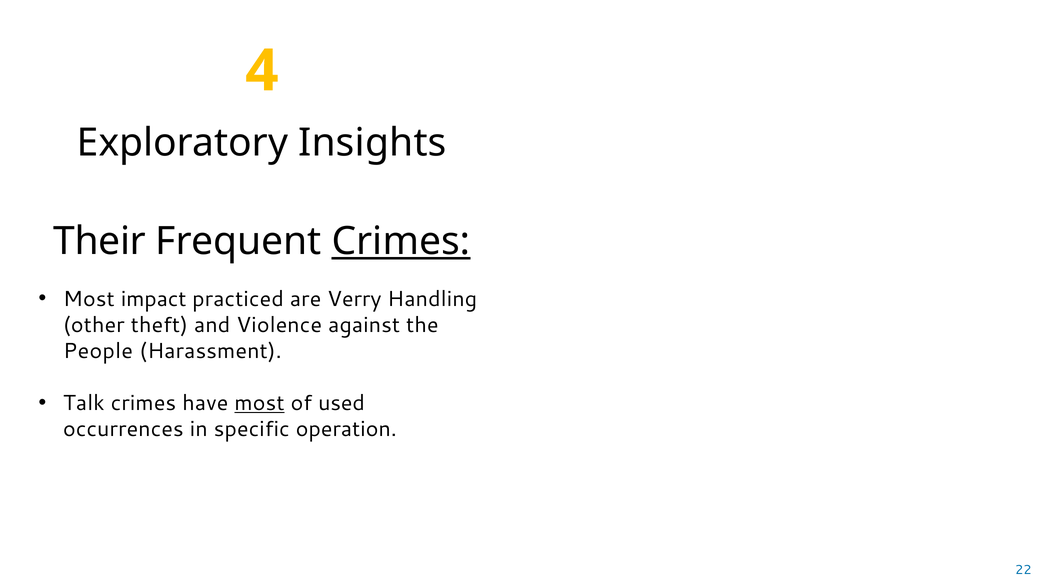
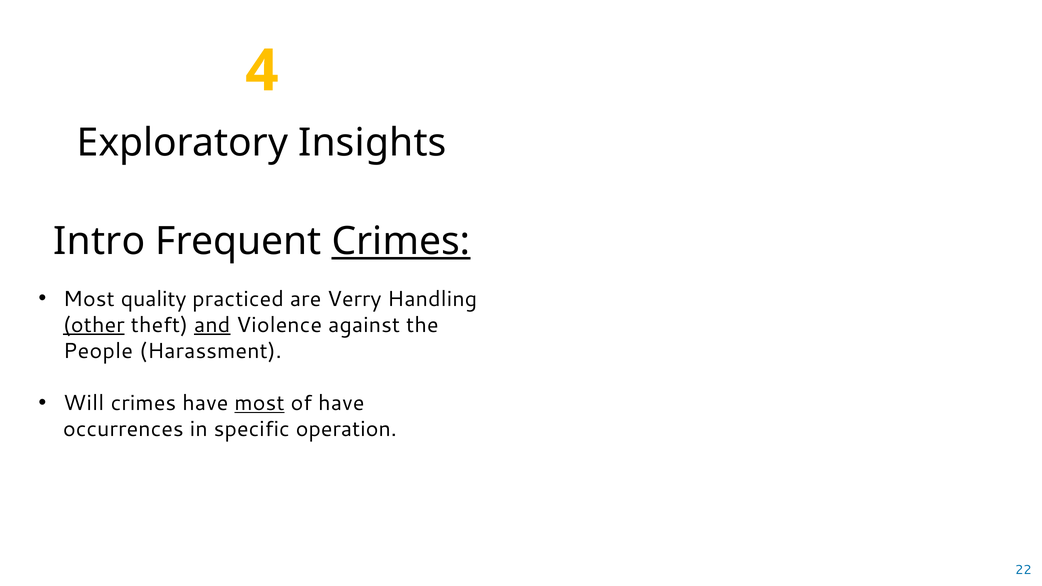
Their: Their -> Intro (99, 241)
impact: impact -> quality (154, 299)
other underline: none -> present (94, 325)
and underline: none -> present (212, 325)
Talk: Talk -> Will (84, 403)
of used: used -> have (341, 403)
